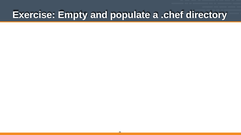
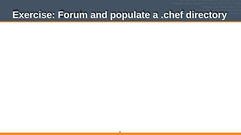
Empty: Empty -> Forum (73, 15)
